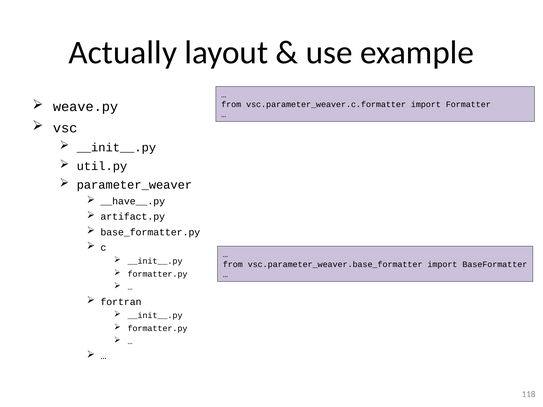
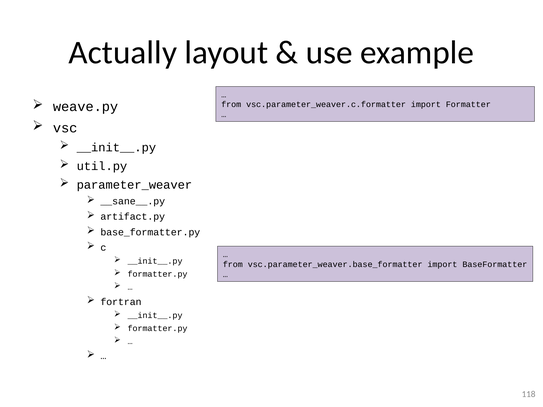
__have__.py: __have__.py -> __sane__.py (133, 201)
